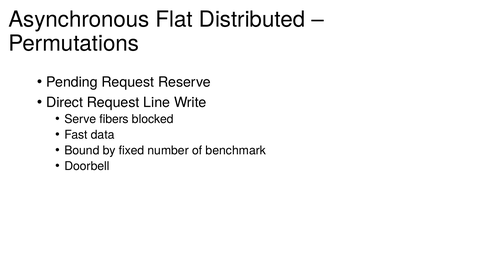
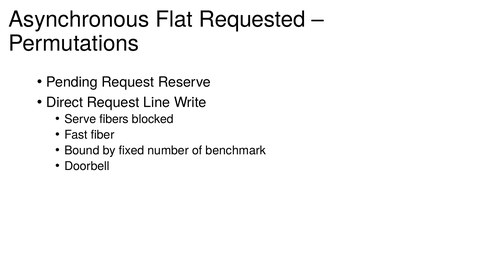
Distributed: Distributed -> Requested (252, 19)
data: data -> fiber (103, 135)
